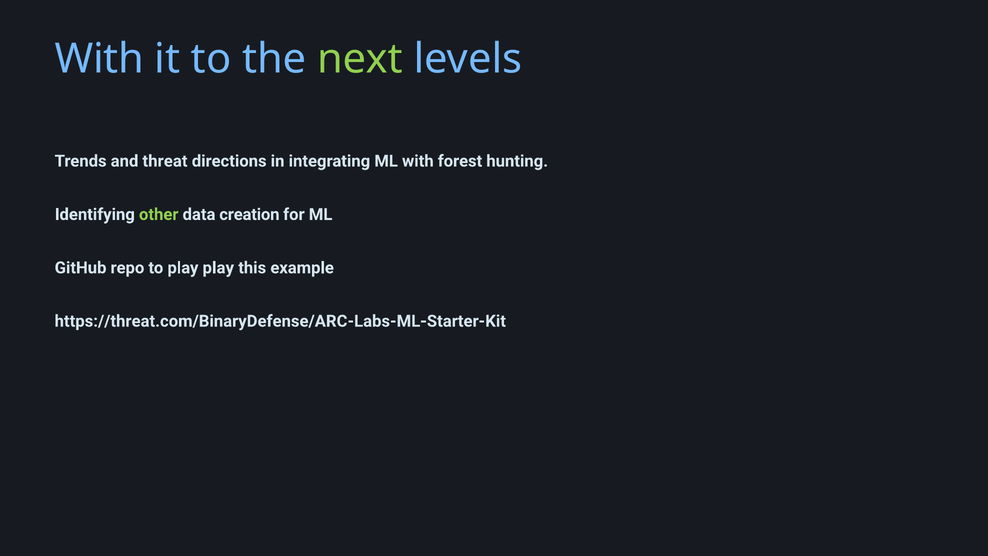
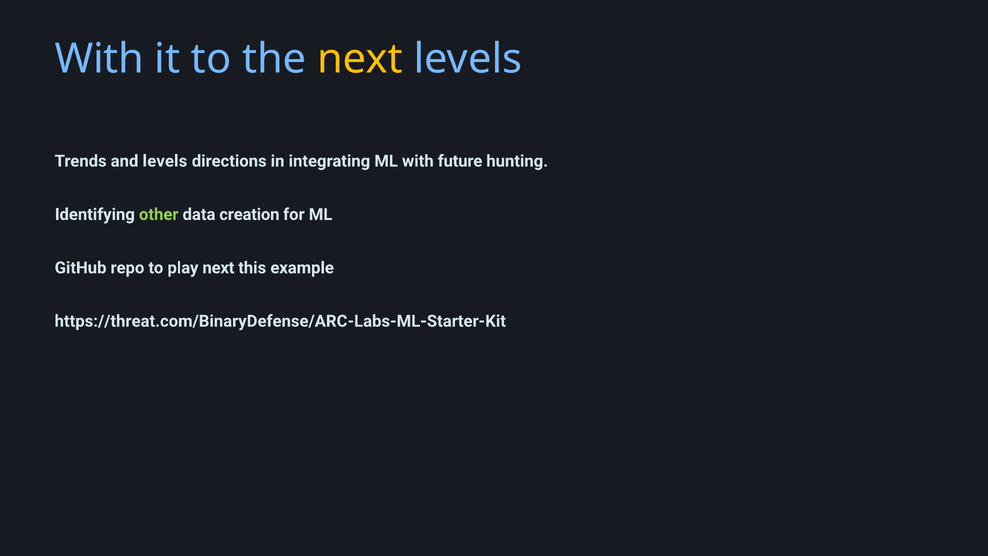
next colour: light green -> yellow (360, 59)
and threat: threat -> levels (165, 161)
forest: forest -> future (460, 161)
play play: play -> next (218, 268)
